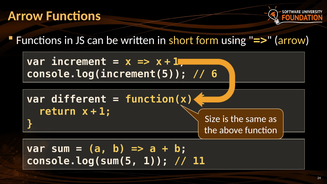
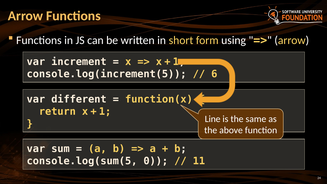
Size: Size -> Line (213, 119)
console.log(sum(5 1: 1 -> 0 (156, 161)
